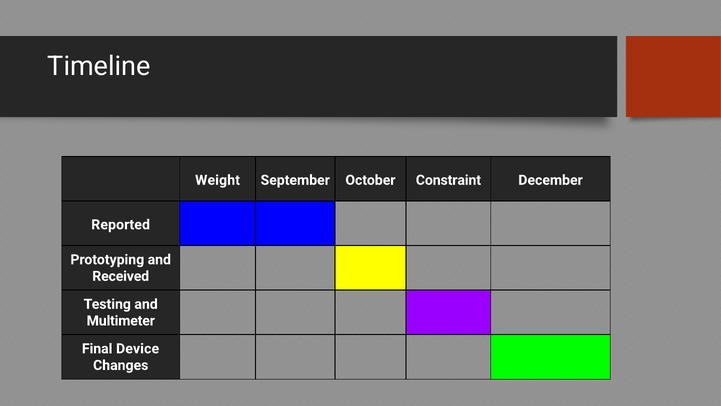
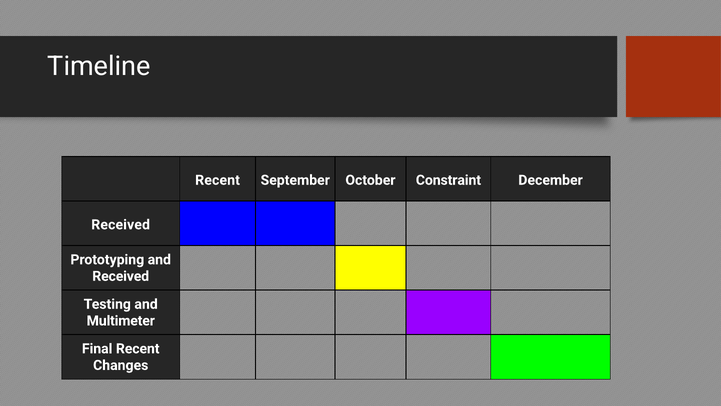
Weight: Weight -> Recent (218, 180)
Reported: Reported -> Received (121, 224)
Final Device: Device -> Recent (138, 348)
